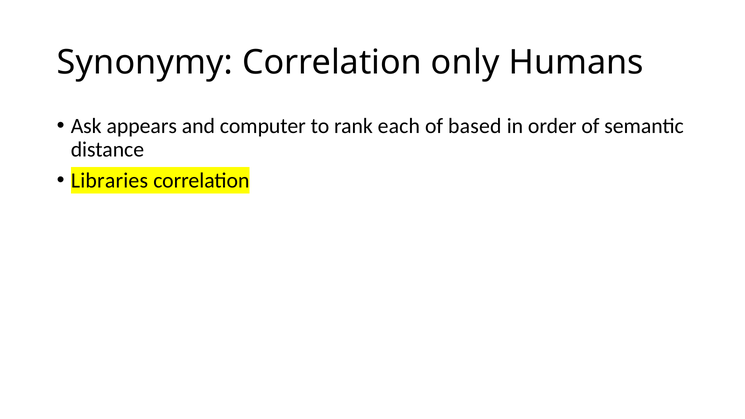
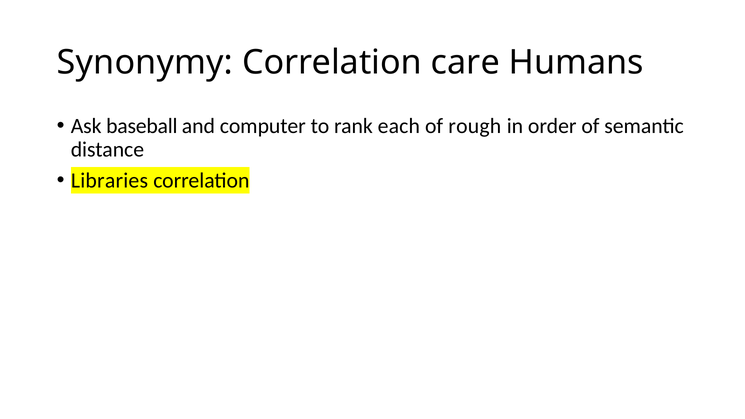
only: only -> care (465, 63)
appears: appears -> baseball (142, 126)
based: based -> rough (475, 126)
